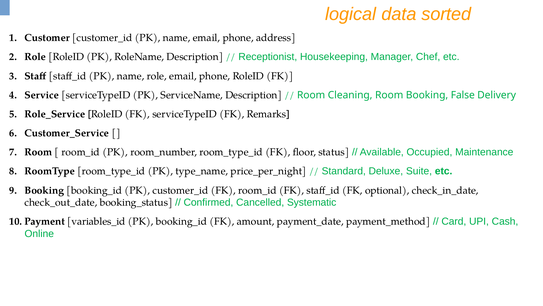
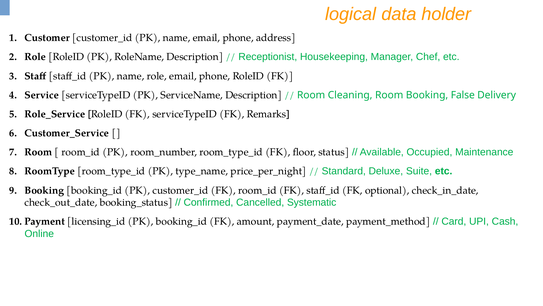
sorted: sorted -> holder (446, 14)
variables_id: variables_id -> licensing_id (96, 221)
